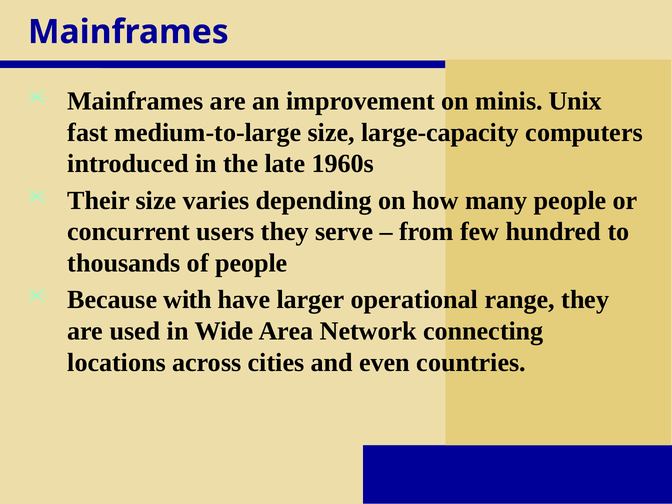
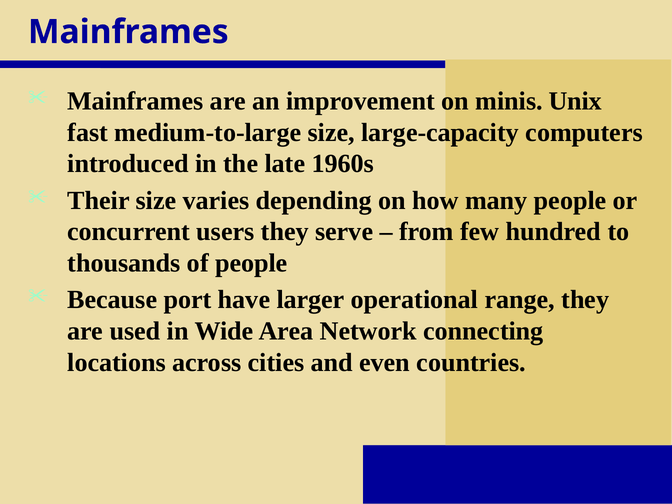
with: with -> port (188, 300)
